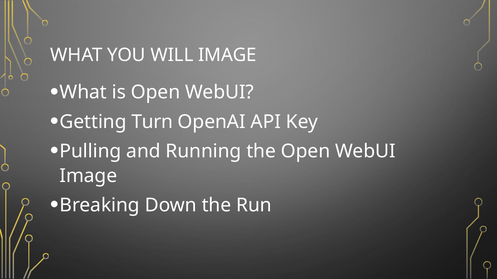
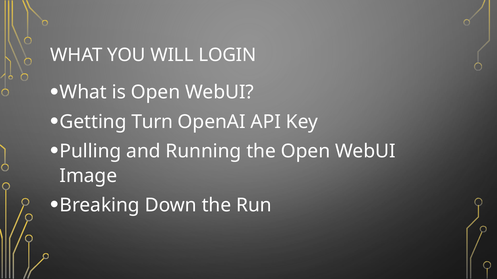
WILL IMAGE: IMAGE -> LOGIN (227, 55)
